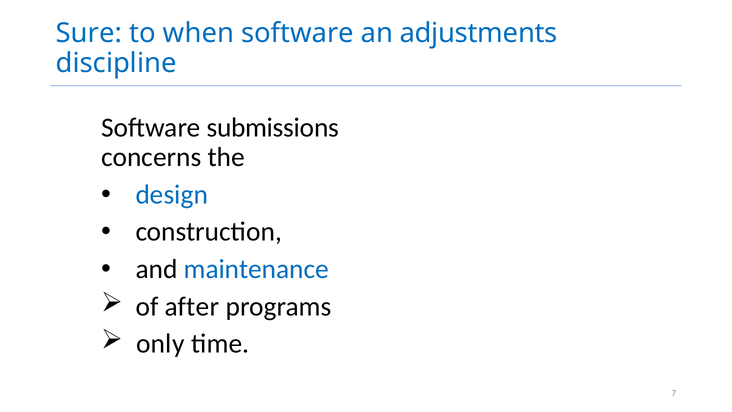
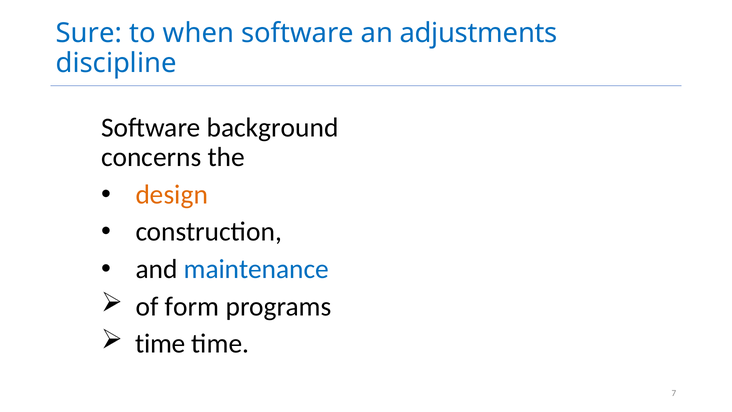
submissions: submissions -> background (273, 128)
design colour: blue -> orange (172, 194)
after: after -> form (192, 306)
only: only -> time (160, 344)
